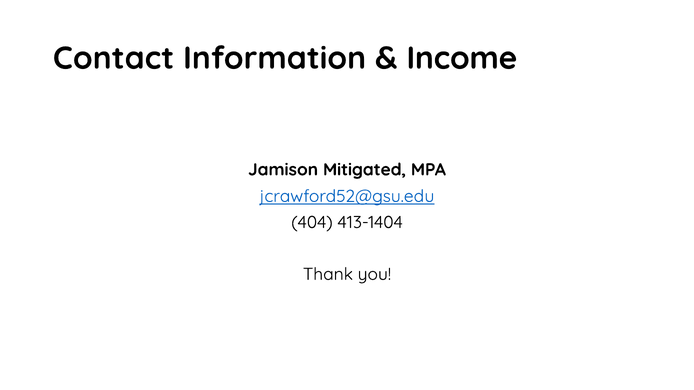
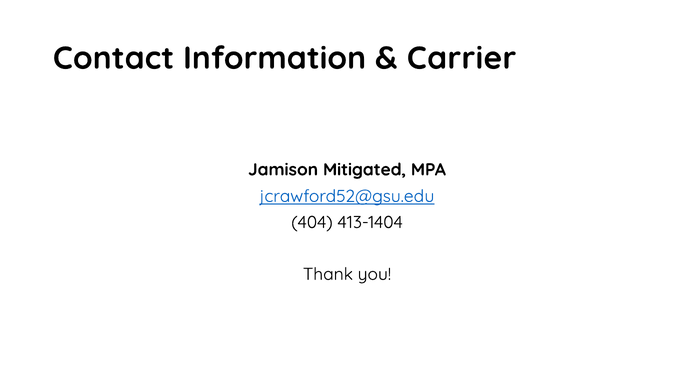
Income: Income -> Carrier (462, 58)
